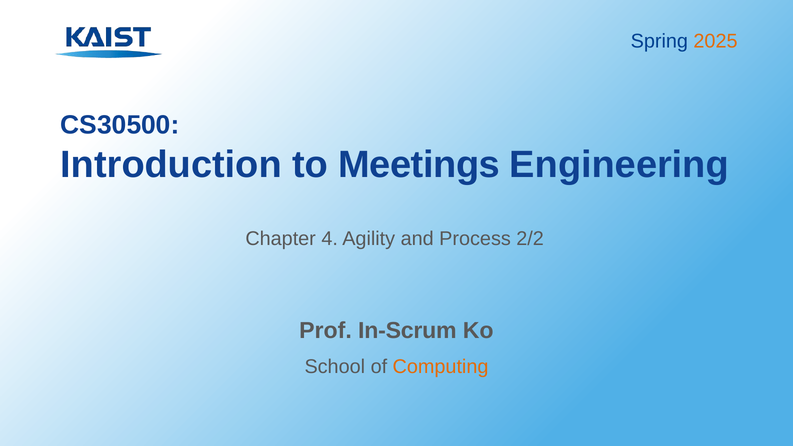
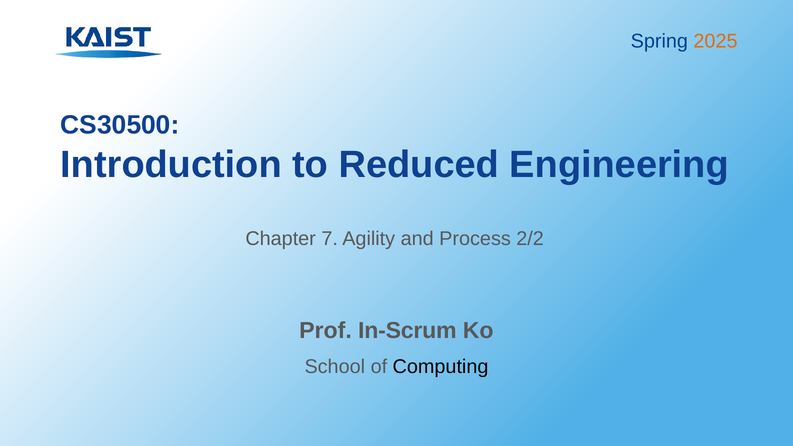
Meetings: Meetings -> Reduced (419, 165)
4: 4 -> 7 (330, 239)
Computing colour: orange -> black (441, 367)
